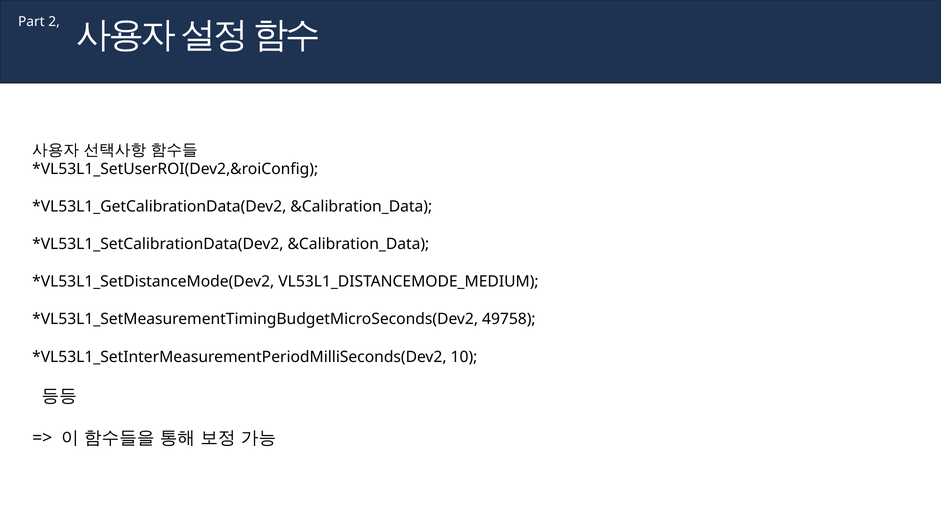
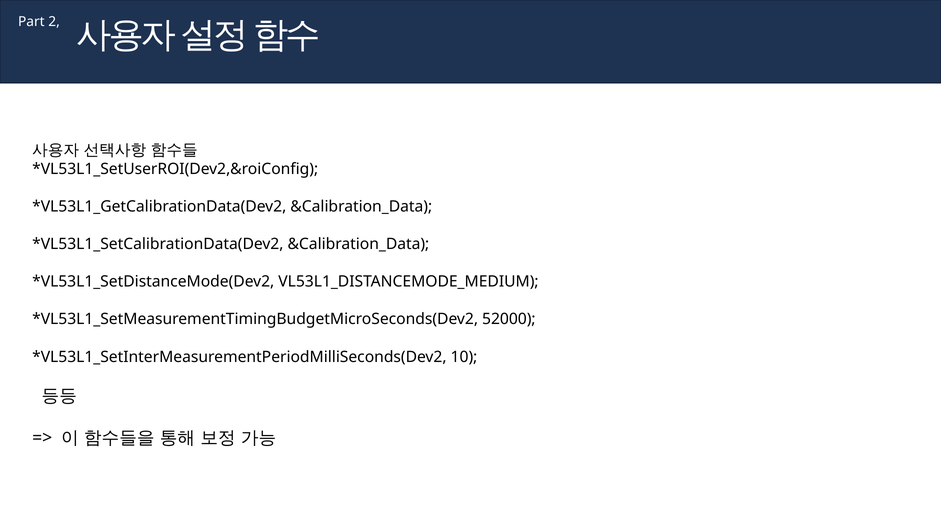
49758: 49758 -> 52000 (509, 319)
